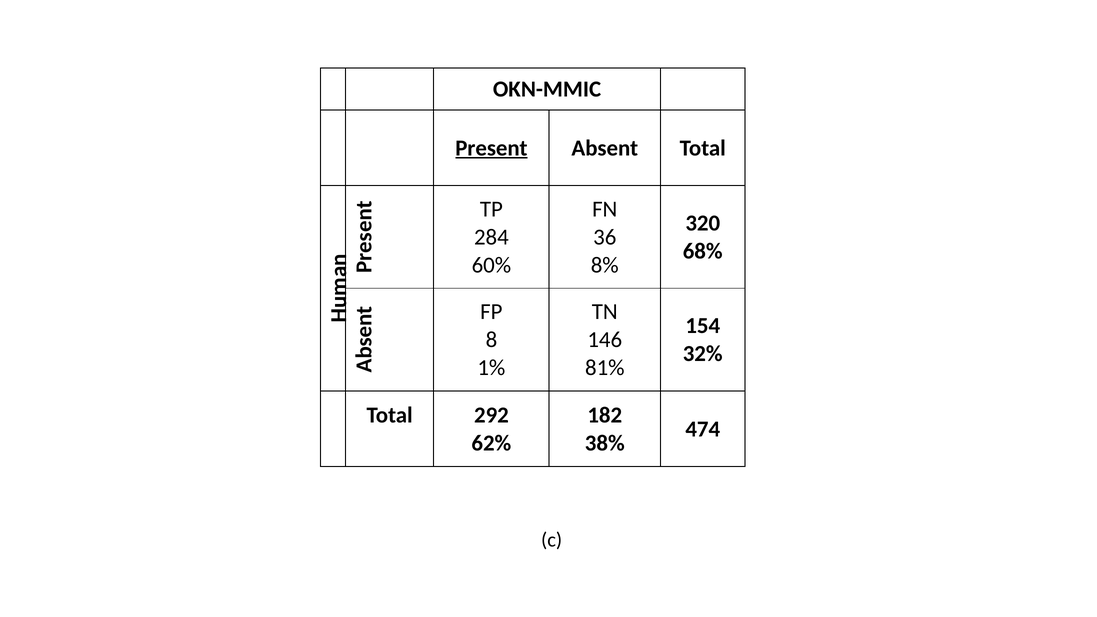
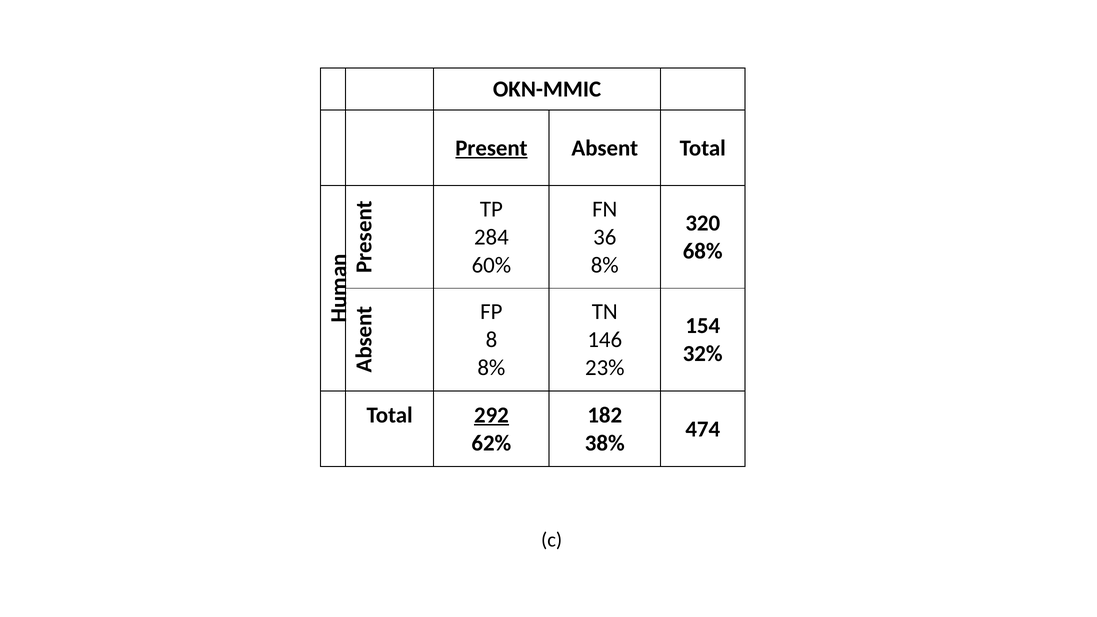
1%: 1% -> 8% (491, 368)
81%: 81% -> 23% (605, 368)
292 underline: none -> present (491, 415)
